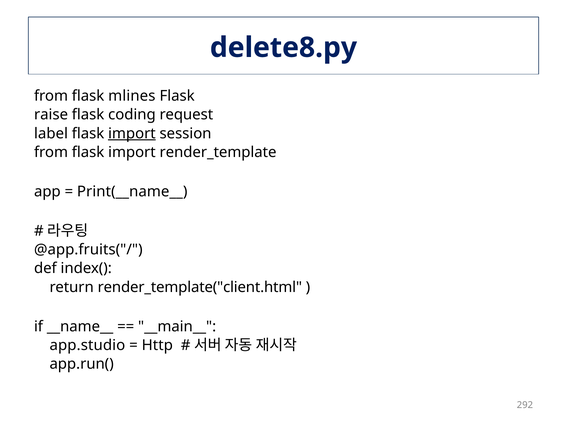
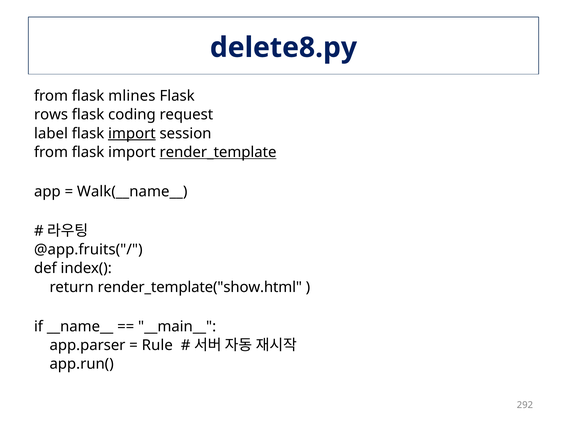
raise: raise -> rows (51, 115)
render_template underline: none -> present (218, 152)
Print(__name__: Print(__name__ -> Walk(__name__ (132, 192)
render_template("client.html: render_template("client.html -> render_template("show.html (200, 287)
app.studio: app.studio -> app.parser (87, 345)
Http: Http -> Rule (157, 345)
